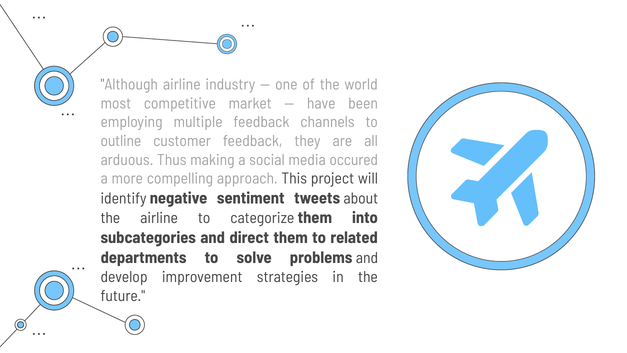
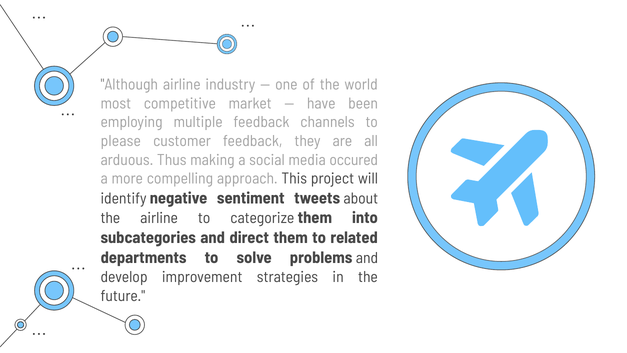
outline: outline -> please (121, 141)
